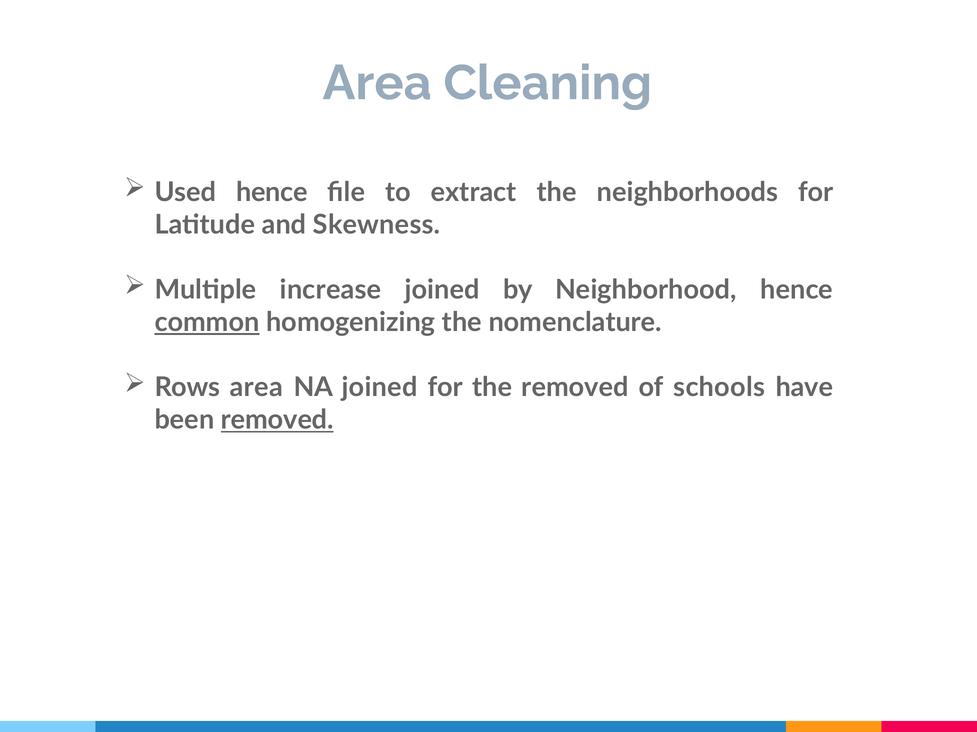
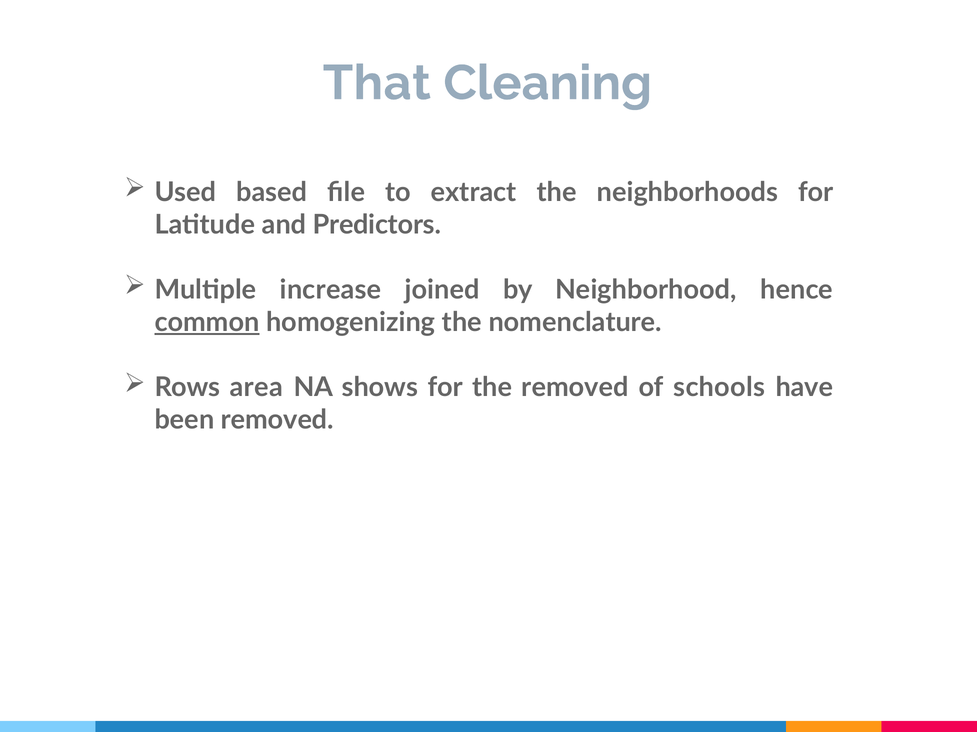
Area: Area -> That (377, 83)
Used hence: hence -> based (272, 192)
Skewness: Skewness -> Predictors (377, 225)
NA joined: joined -> shows (380, 388)
removed underline: present -> none (277, 420)
